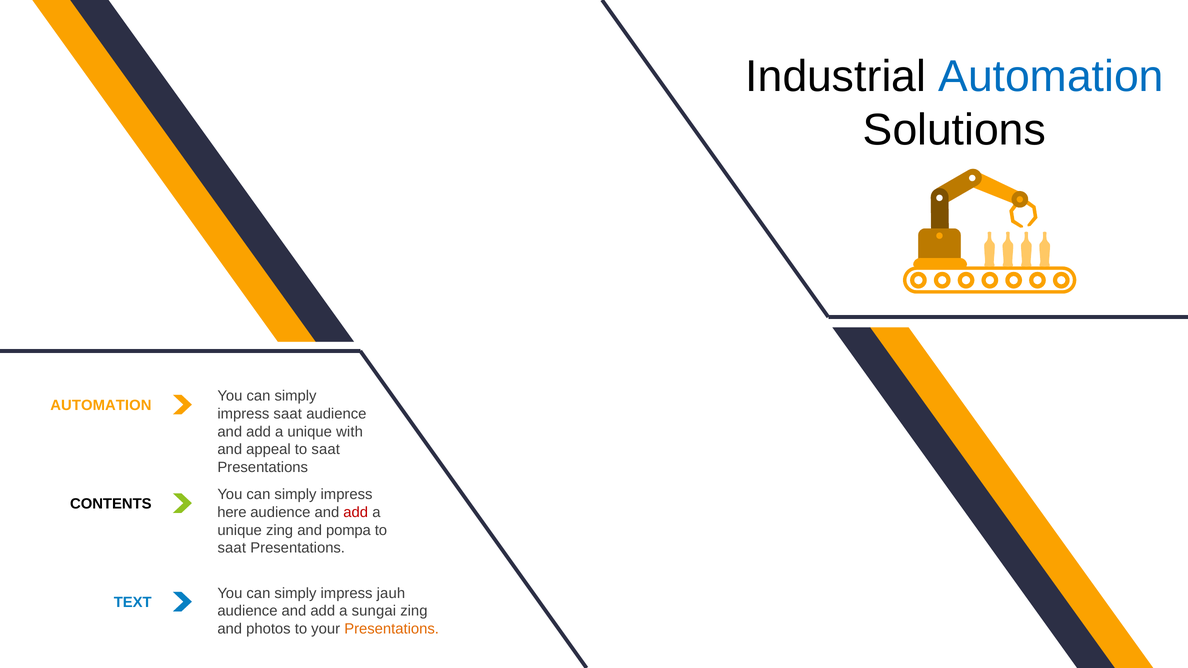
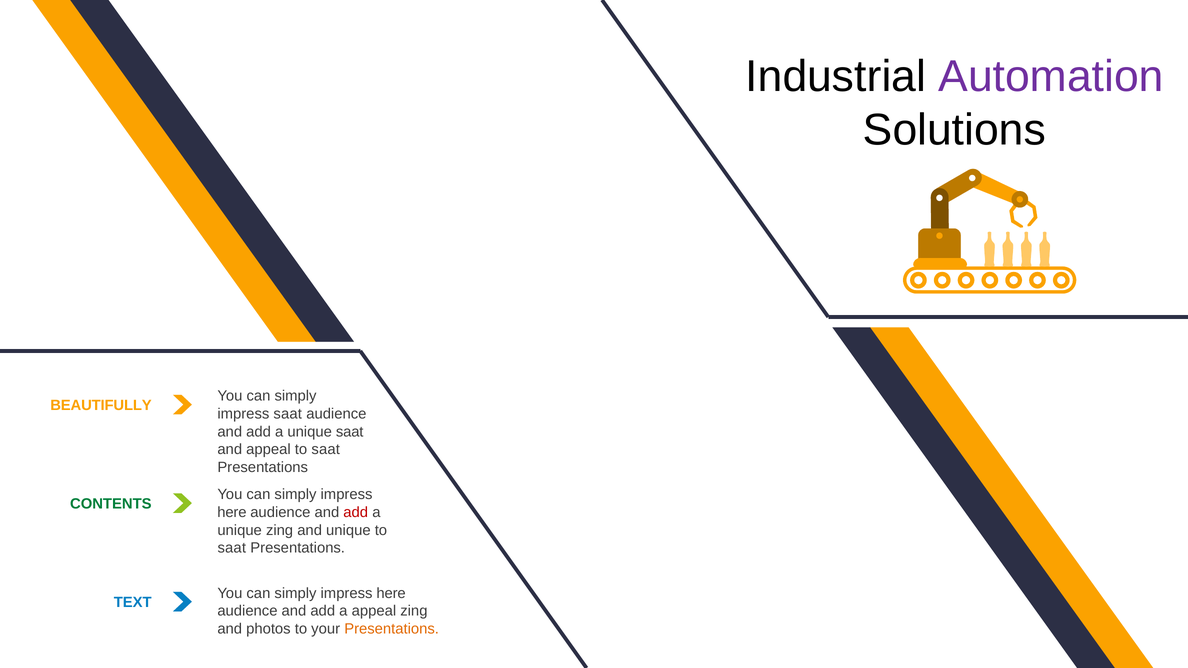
Automation colour: blue -> purple (1051, 76)
AUTOMATION: AUTOMATION -> BEAUTIFULLY (101, 405)
unique with: with -> saat (350, 432)
CONTENTS colour: black -> green (111, 504)
and pompa: pompa -> unique (348, 530)
jauh: jauh -> here (391, 593)
a sungai: sungai -> appeal (374, 611)
